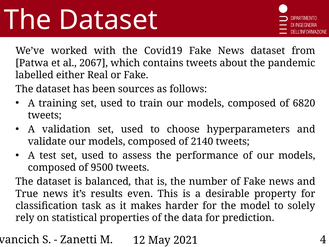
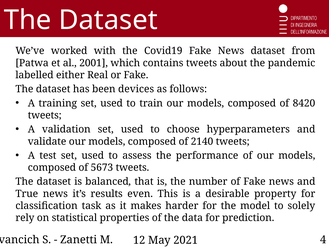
2067: 2067 -> 2001 (94, 63)
sources: sources -> devices (136, 89)
6820: 6820 -> 8420 (304, 103)
9500: 9500 -> 5673 (102, 167)
